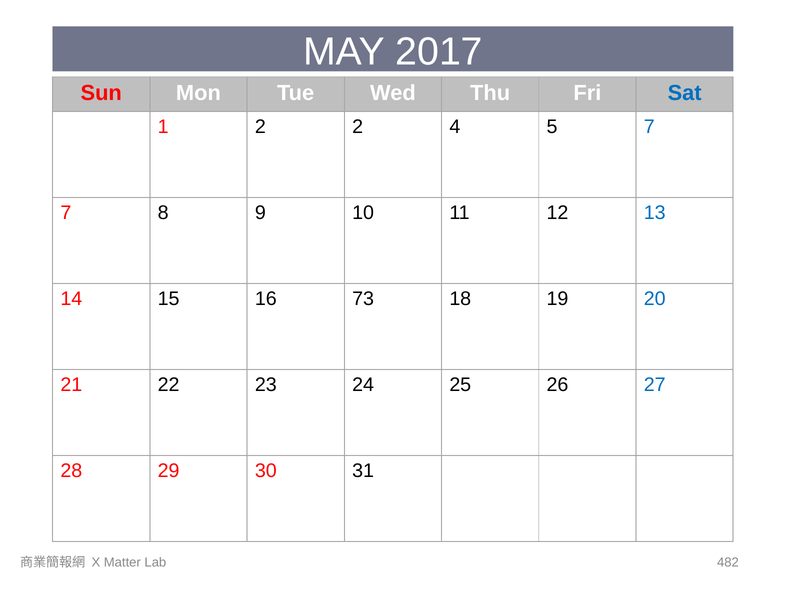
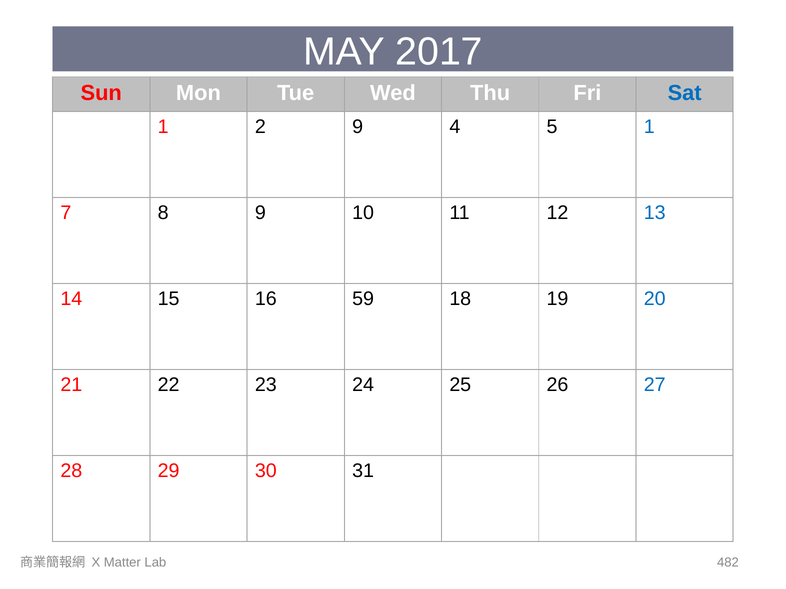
2 2: 2 -> 9 (358, 127)
5 7: 7 -> 1 (649, 127)
73: 73 -> 59 (363, 299)
